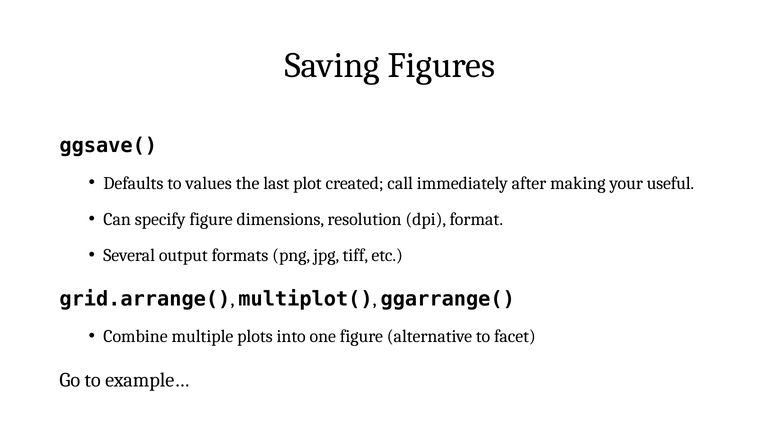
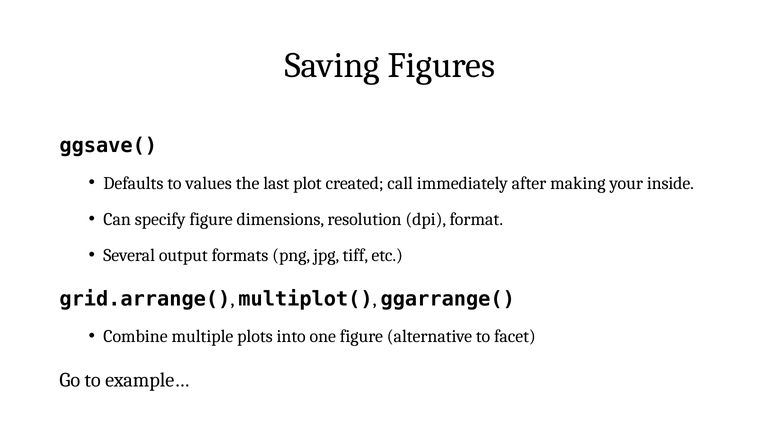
useful: useful -> inside (670, 183)
